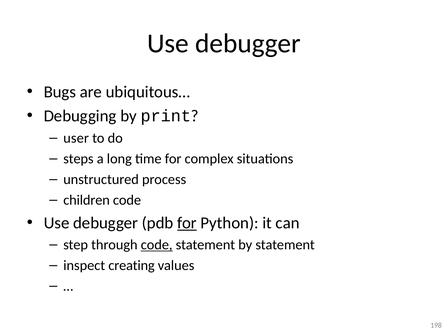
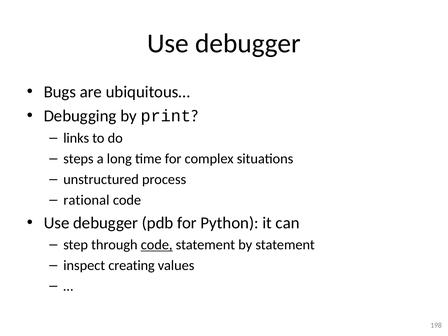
user: user -> links (76, 138)
children: children -> rational (86, 200)
for underline: present -> none (187, 223)
